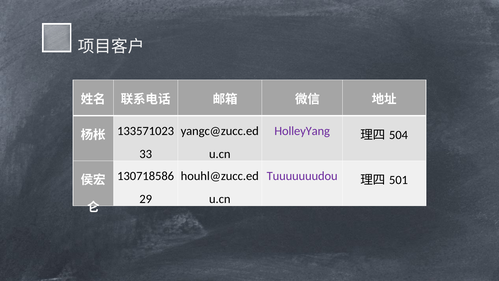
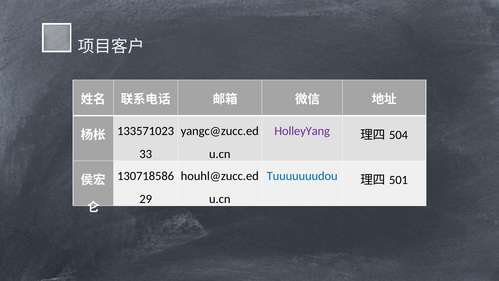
Tuuuuuuudou colour: purple -> blue (302, 176)
